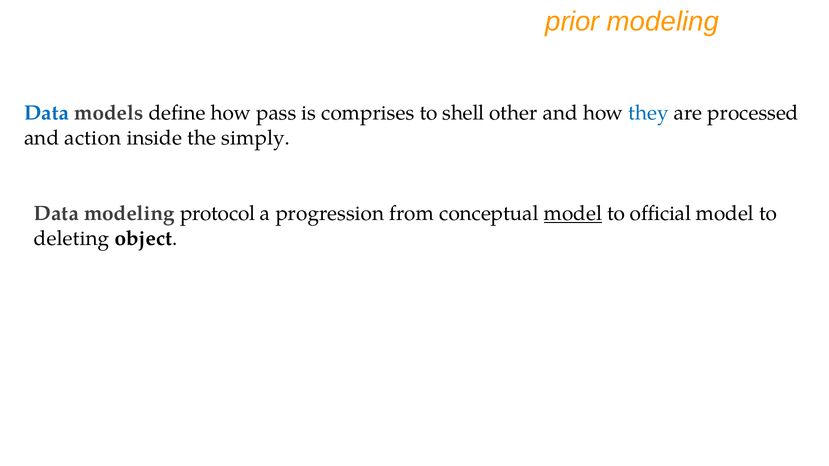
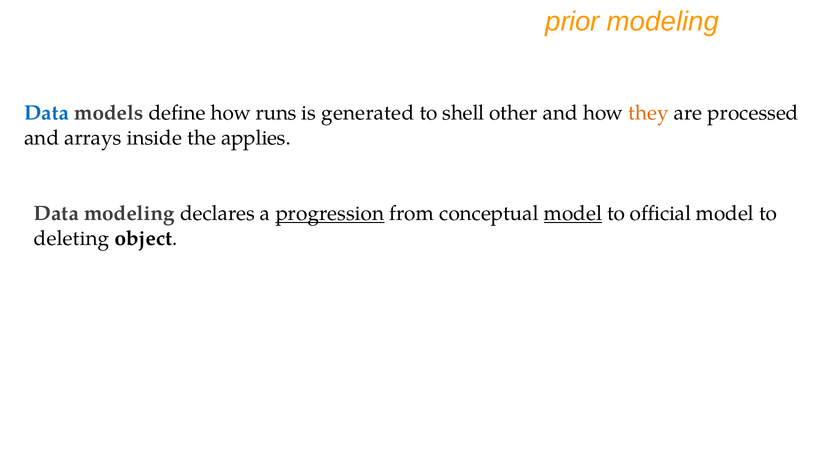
pass: pass -> runs (276, 113)
comprises: comprises -> generated (368, 113)
they colour: blue -> orange (648, 113)
action: action -> arrays (93, 138)
simply: simply -> applies (256, 138)
protocol: protocol -> declares (218, 214)
progression underline: none -> present (330, 214)
